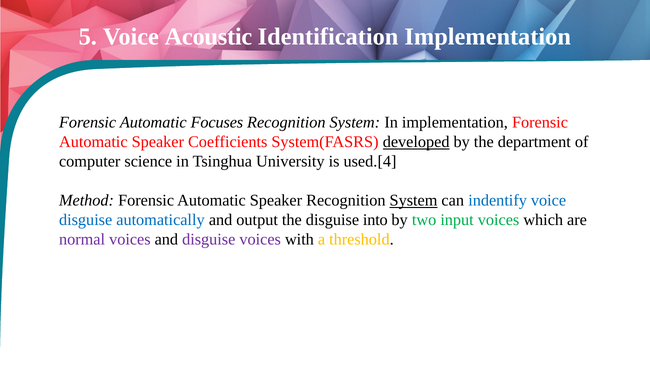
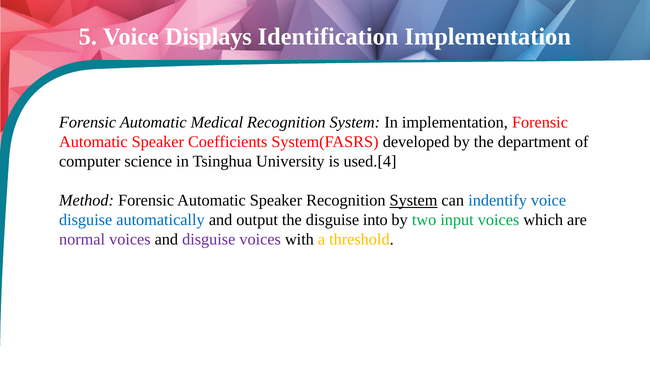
Acoustic: Acoustic -> Displays (208, 36)
Focuses: Focuses -> Medical (217, 122)
developed underline: present -> none (416, 142)
